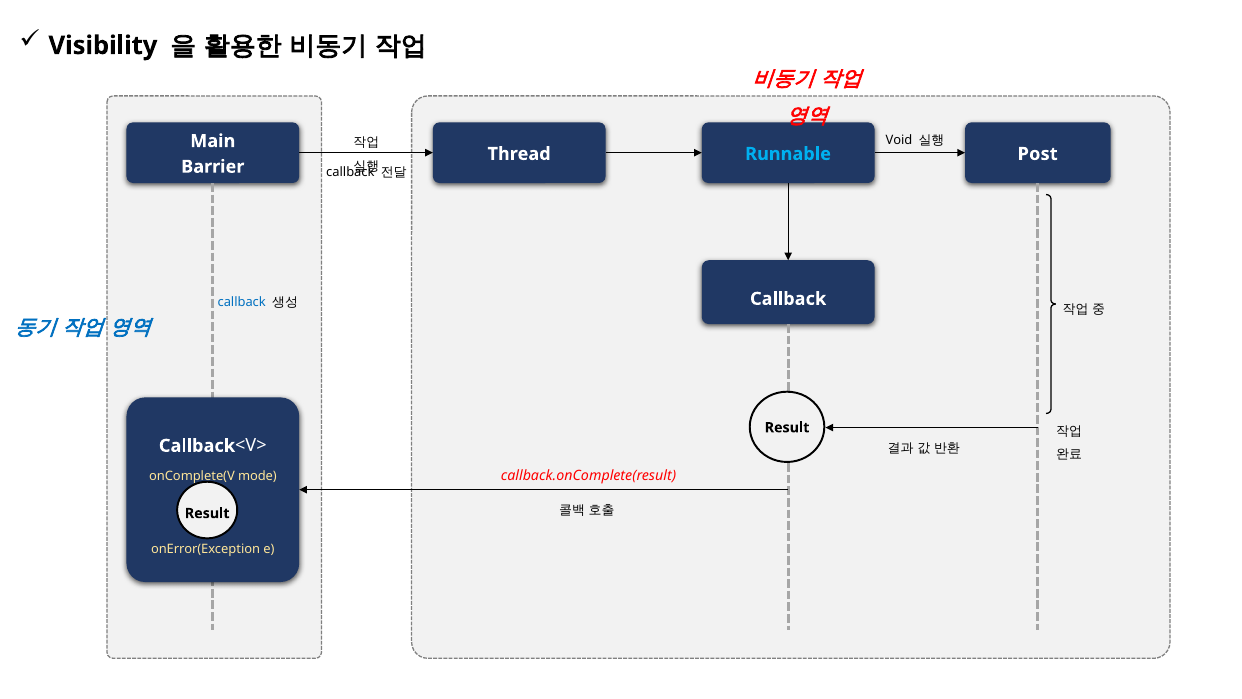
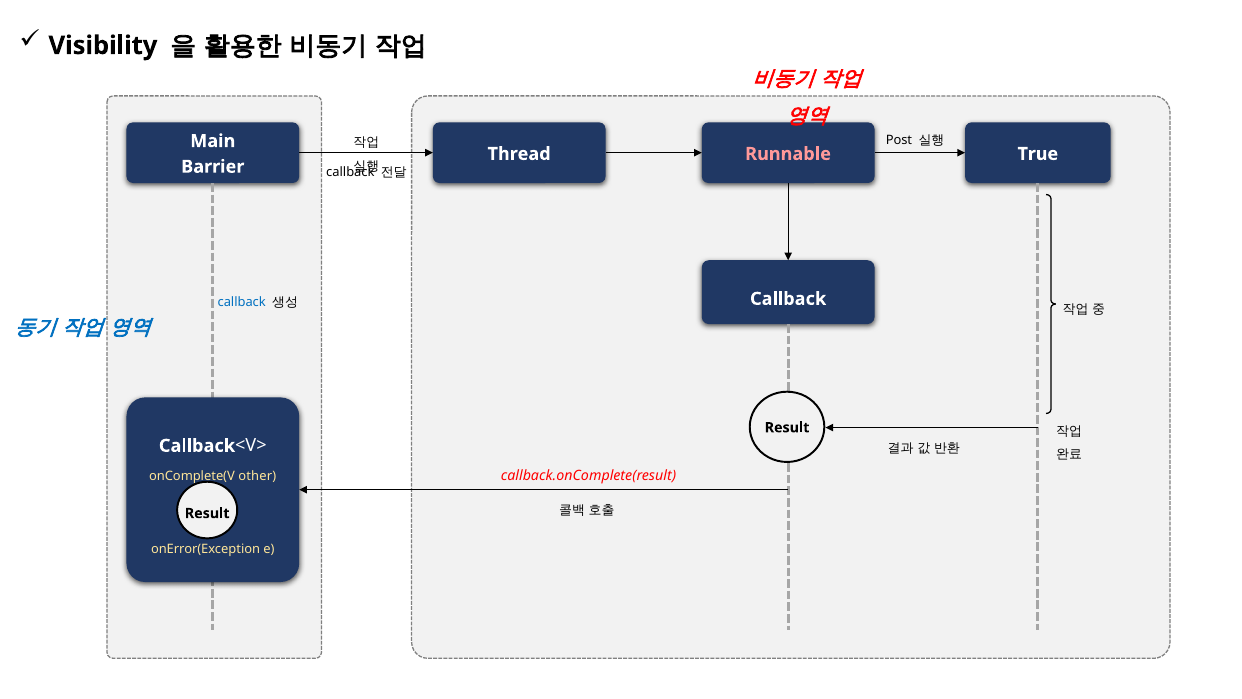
Void: Void -> Post (899, 141)
Runnable colour: light blue -> pink (788, 154)
Post: Post -> True (1038, 154)
mode: mode -> other (257, 476)
